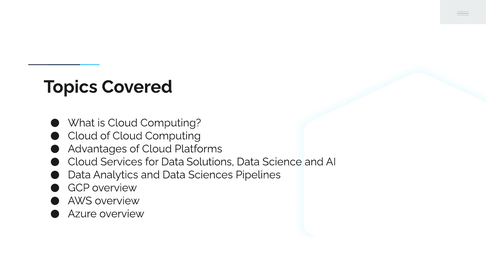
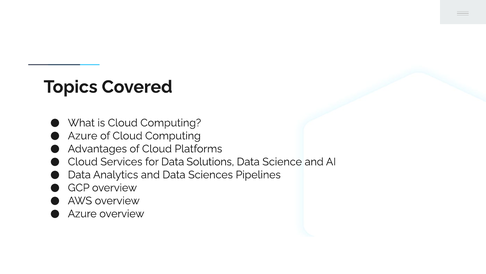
Cloud: Cloud -> Azure (83, 136)
